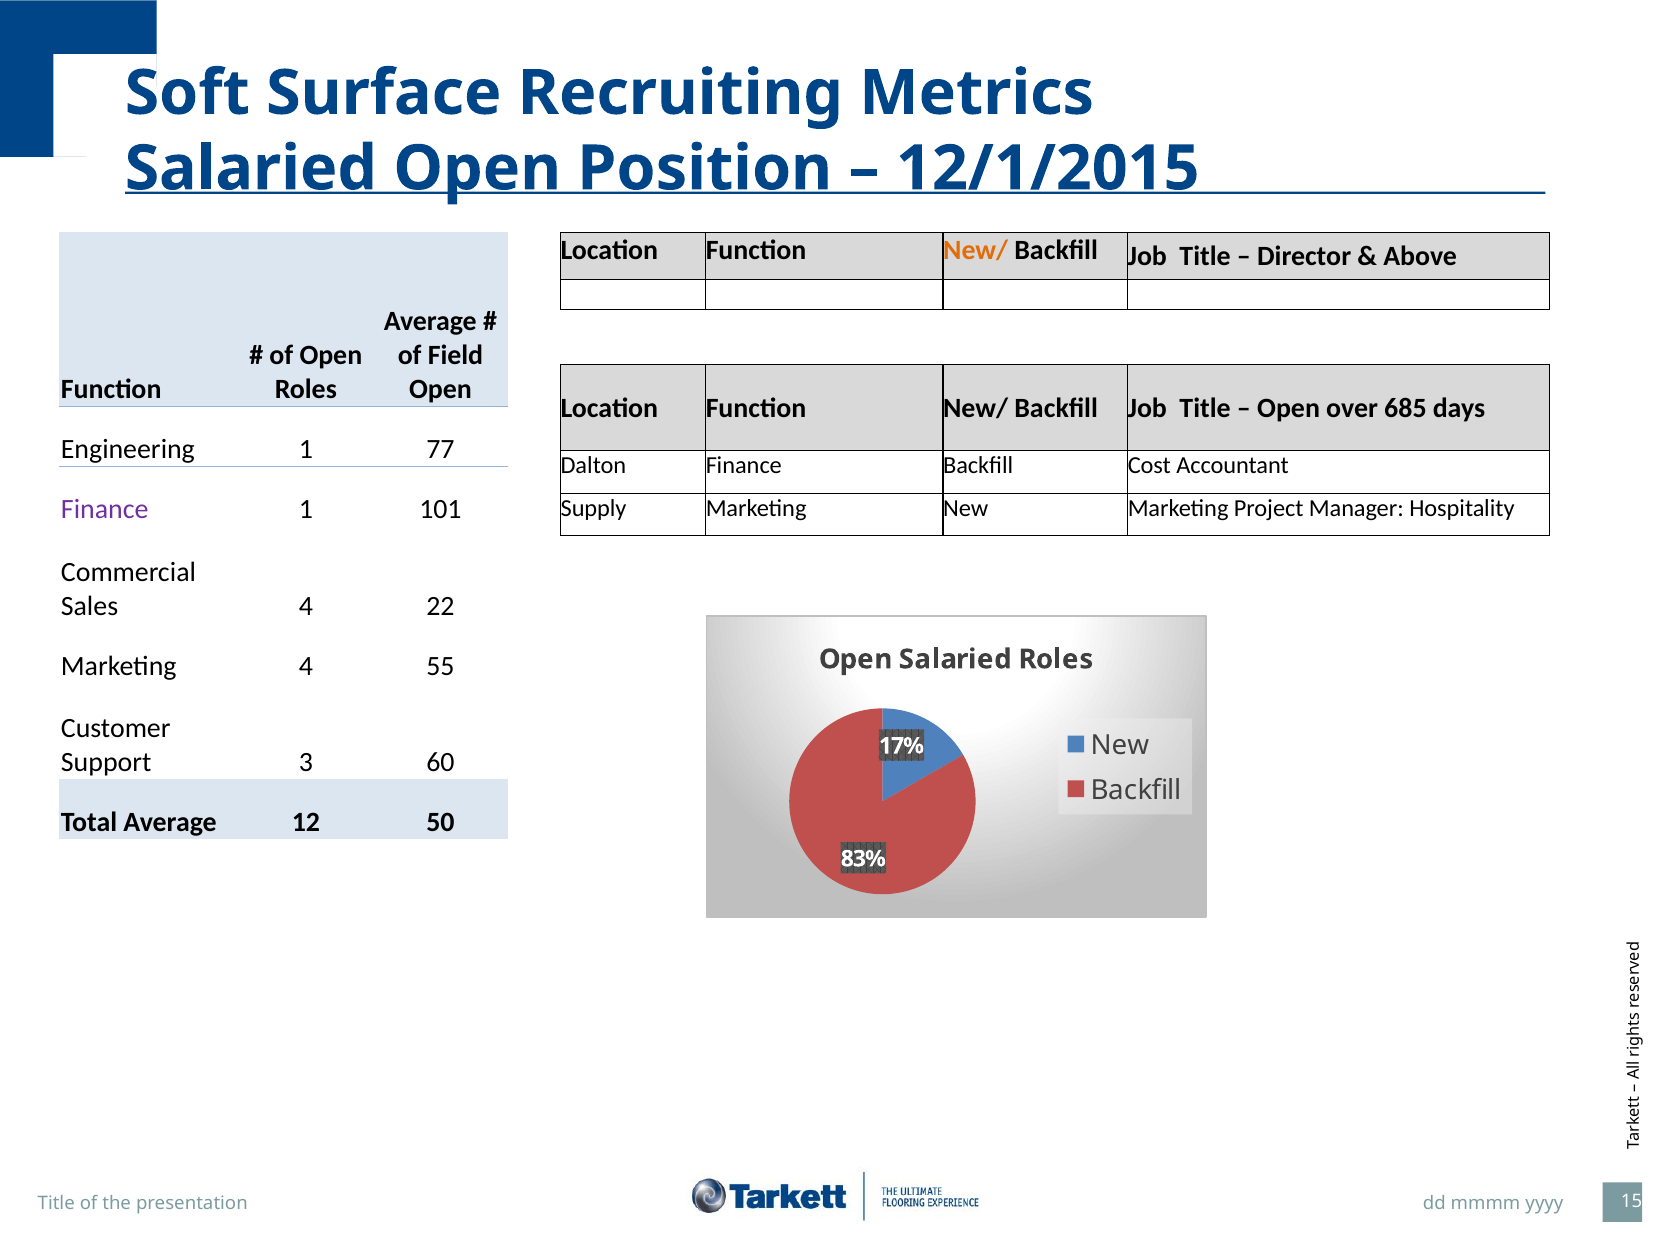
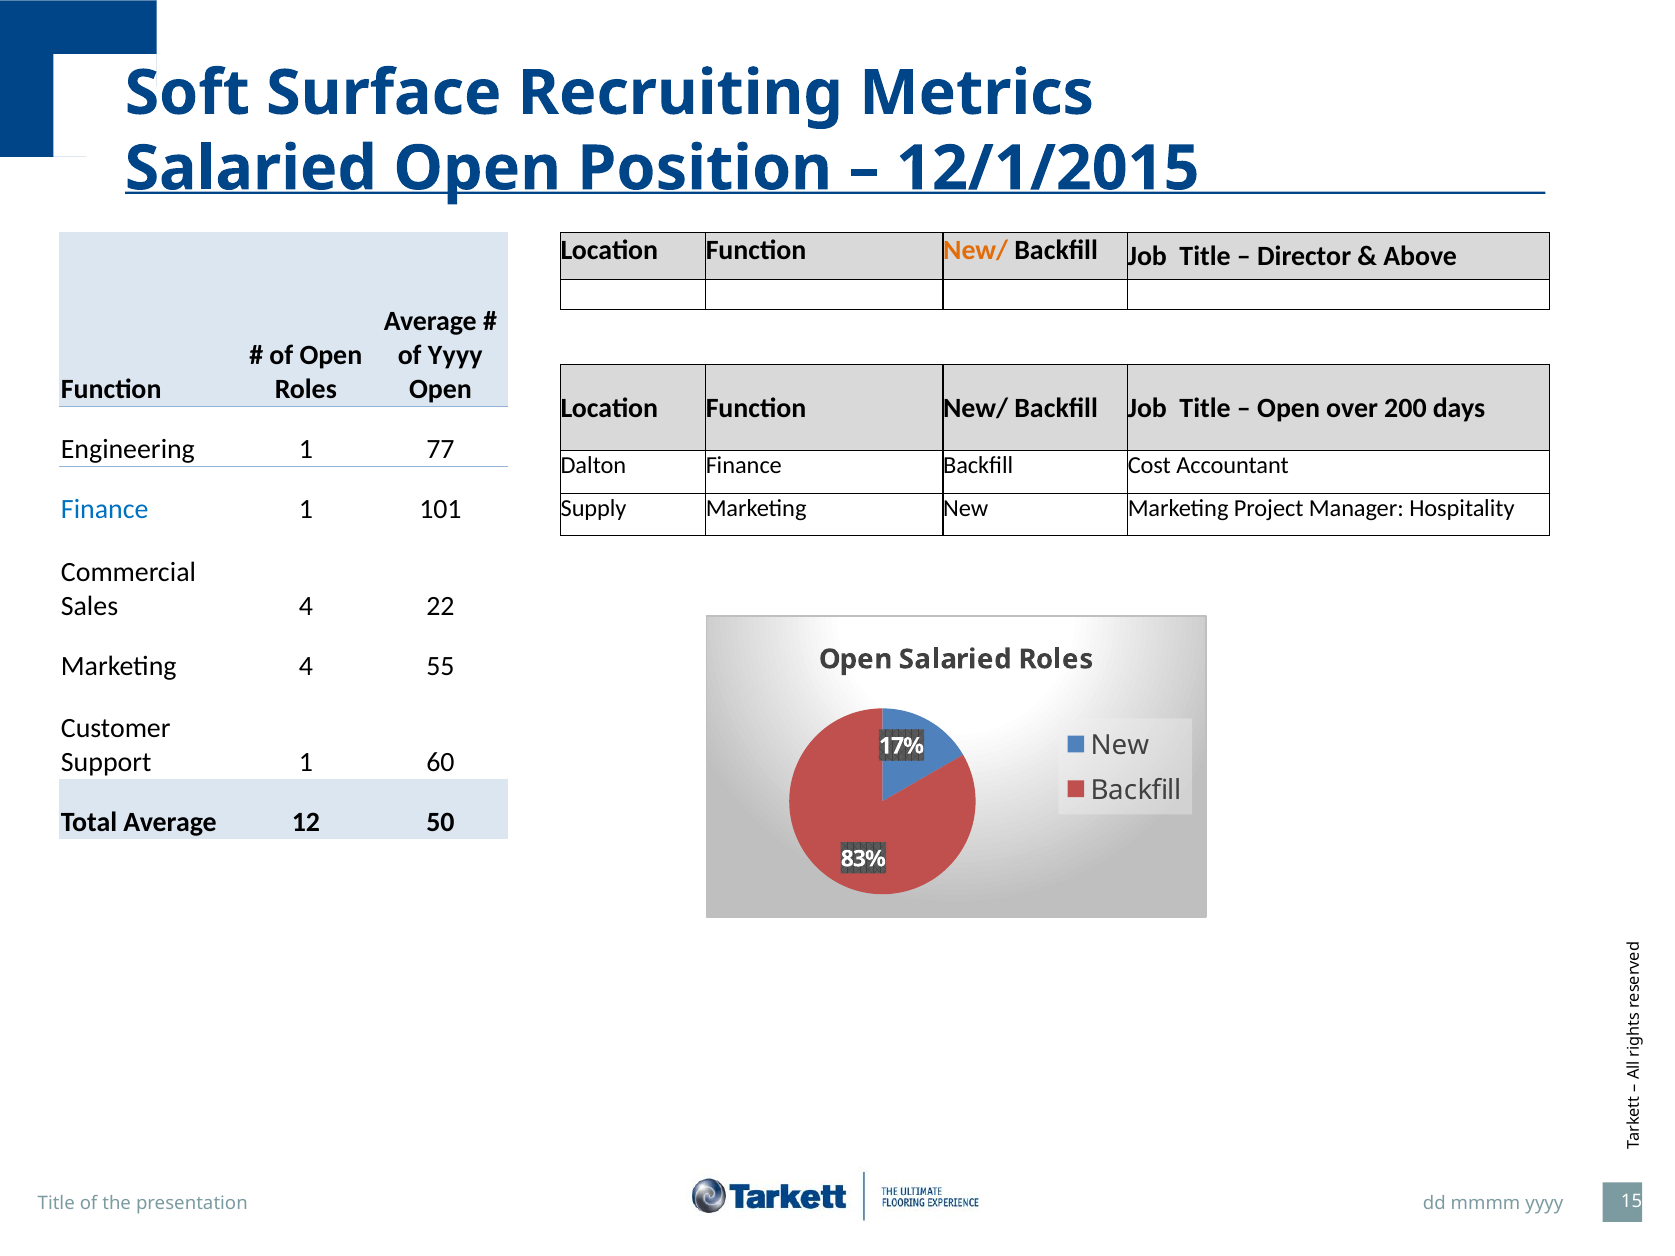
of Field: Field -> Yyyy (455, 356)
685: 685 -> 200 (1405, 408)
Finance colour: purple -> blue (105, 510)
Support 3: 3 -> 1 (306, 762)
